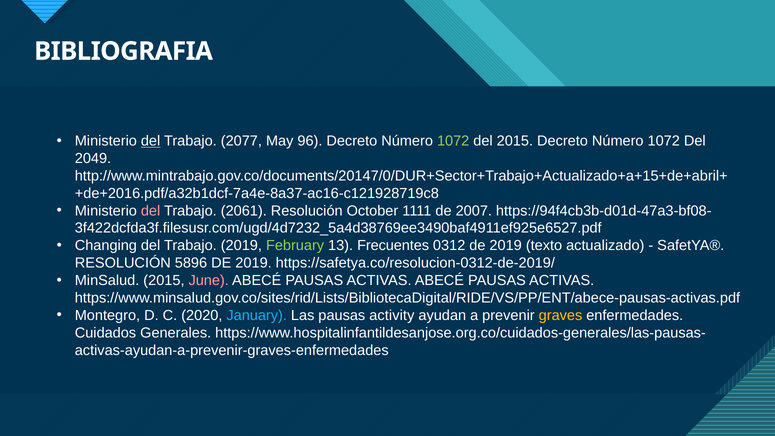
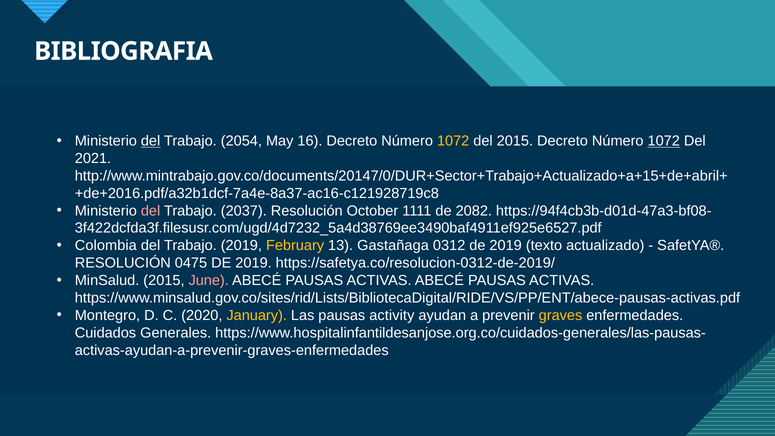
2077: 2077 -> 2054 (241, 141)
96: 96 -> 16 (310, 141)
1072 colour: light green -> yellow (453, 141)
1072 underline: none -> present (664, 141)
2049: 2049 -> 2021 (93, 158)
2061: 2061 -> 2037 (244, 211)
2007: 2007 -> 2082 (474, 211)
Changing: Changing -> Colombia (106, 246)
February colour: light green -> yellow (295, 246)
Frecuentes: Frecuentes -> Gastañaga (393, 246)
5896: 5896 -> 0475 (191, 263)
January colour: light blue -> yellow (257, 315)
